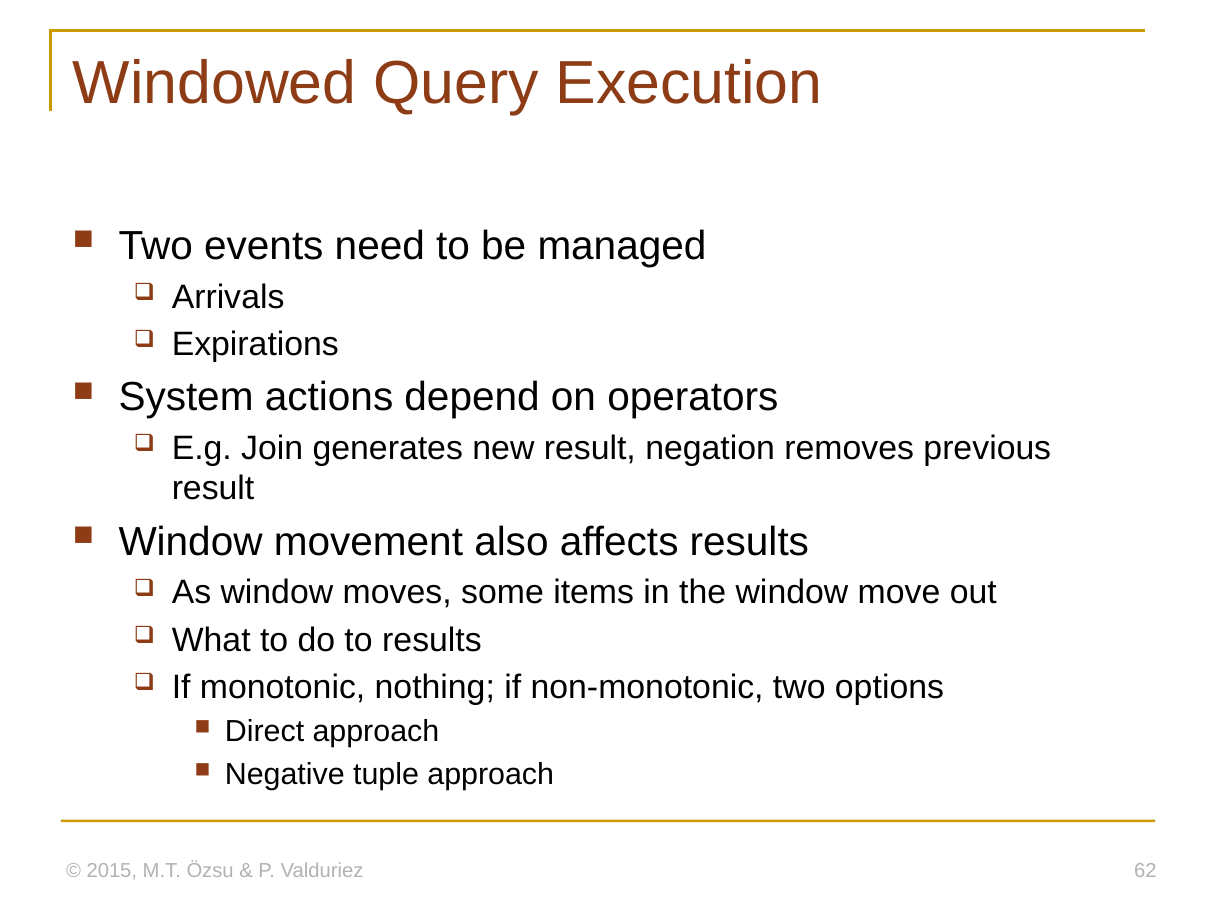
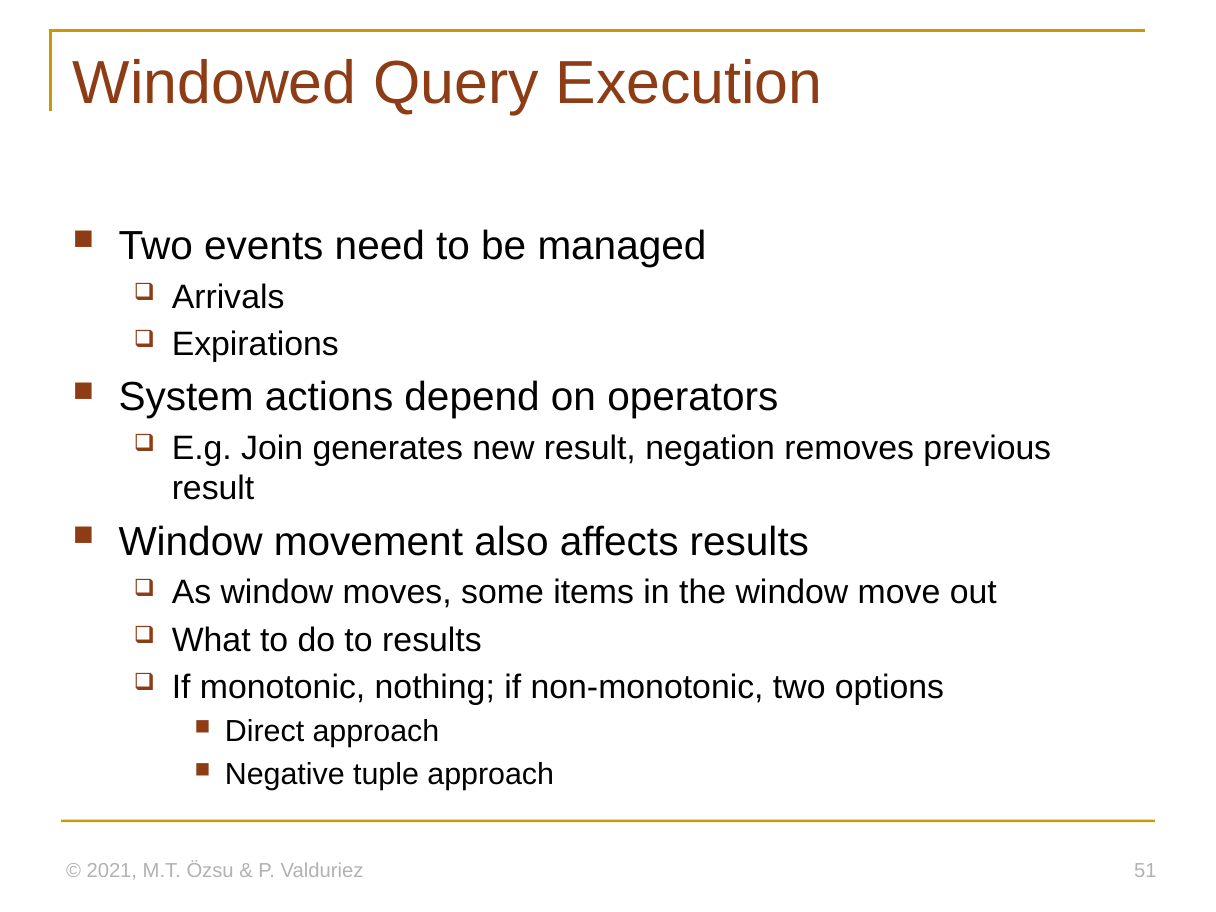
2015: 2015 -> 2021 (112, 871)
62: 62 -> 51 (1145, 871)
